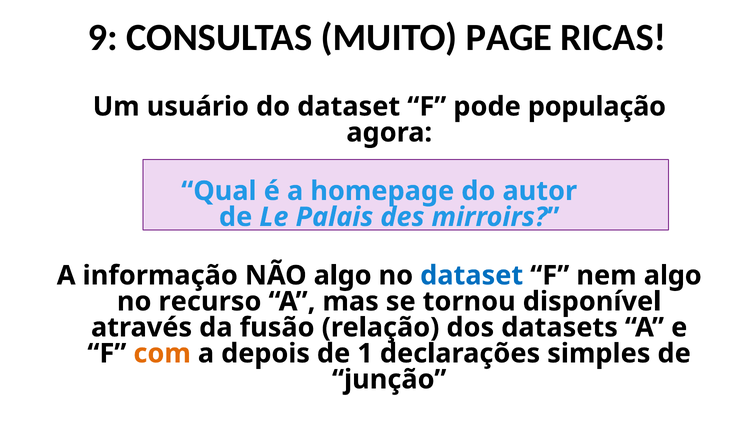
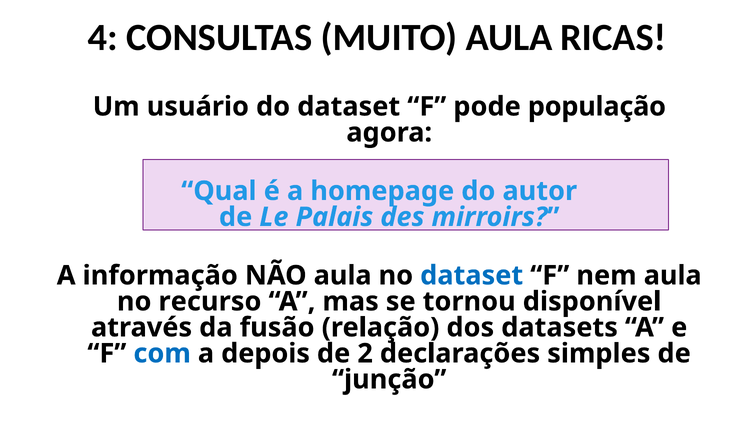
9: 9 -> 4 (103, 38)
MUITO PAGE: PAGE -> AULA (509, 38)
NÃO algo: algo -> aula (343, 276)
nem algo: algo -> aula (673, 276)
com colour: orange -> blue (162, 354)
1: 1 -> 2 (365, 354)
